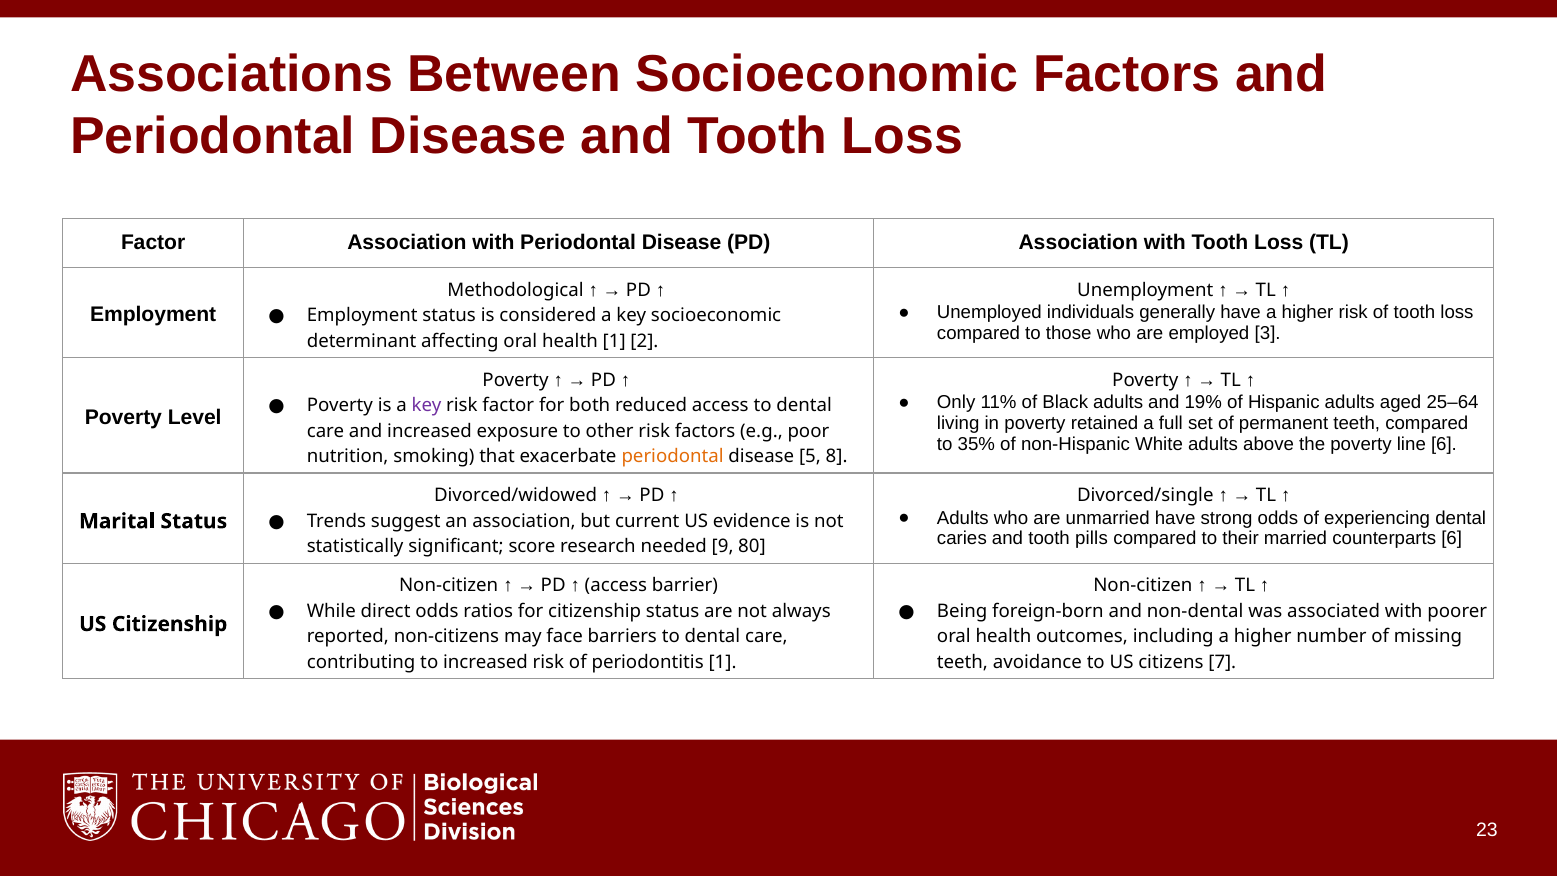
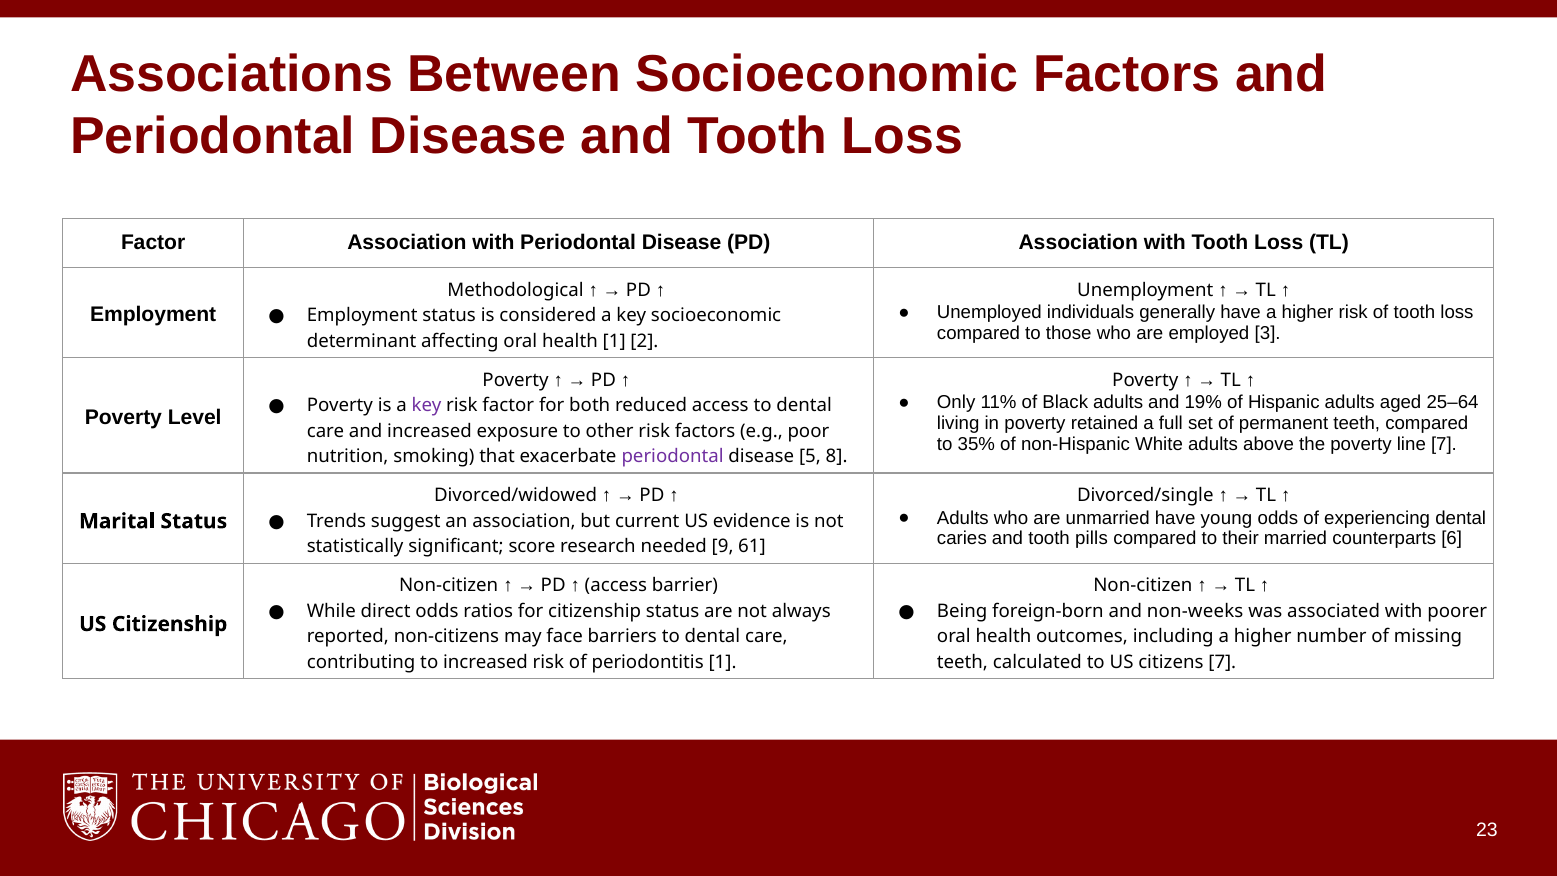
line 6: 6 -> 7 (1444, 444)
periodontal colour: orange -> purple (673, 456)
strong: strong -> young (1226, 518)
80: 80 -> 61 (752, 546)
non-dental: non-dental -> non-weeks (1195, 611)
avoidance: avoidance -> calculated (1037, 662)
